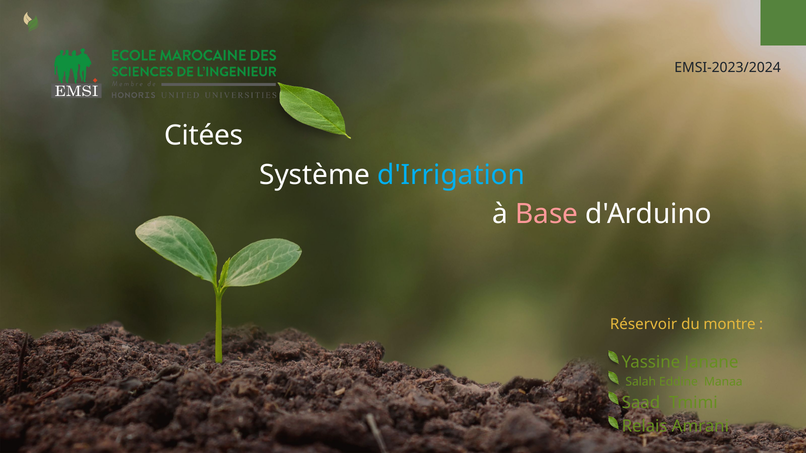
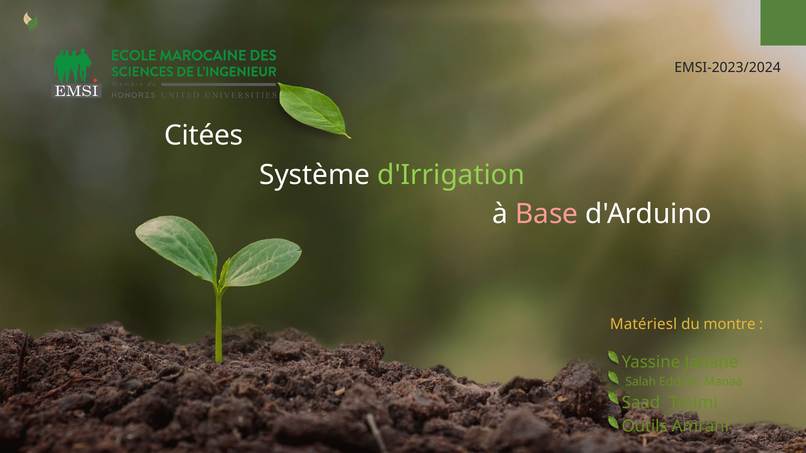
d'Irrigation colour: light blue -> light green (451, 175)
Réservoir: Réservoir -> Matériesl (643, 324)
Relais: Relais -> Outils (645, 427)
